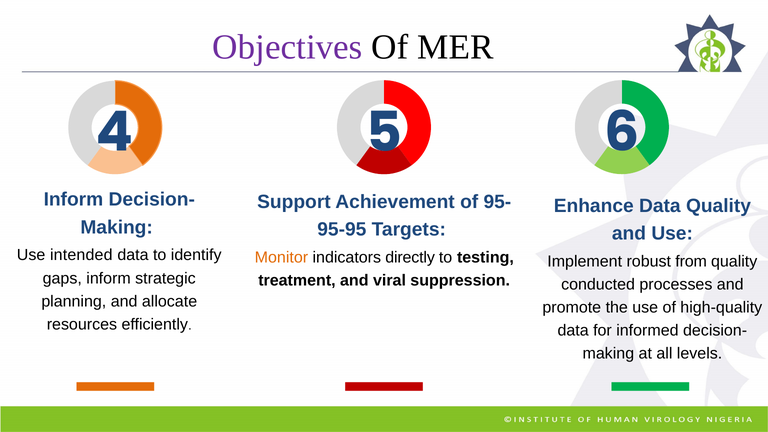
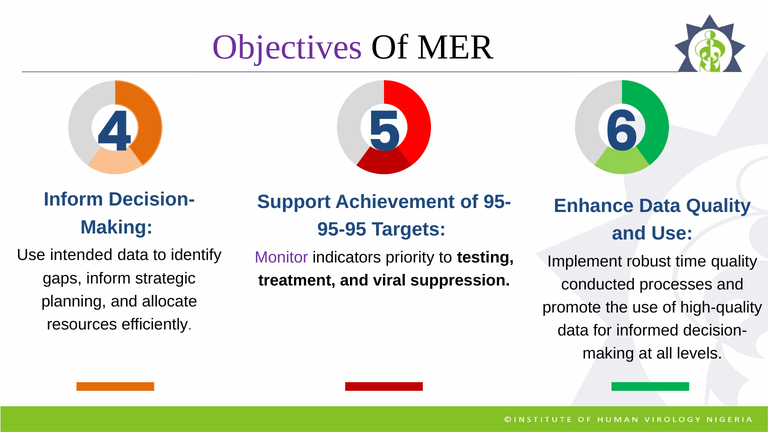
Monitor colour: orange -> purple (281, 257)
directly: directly -> priority (410, 257)
from: from -> time (691, 261)
